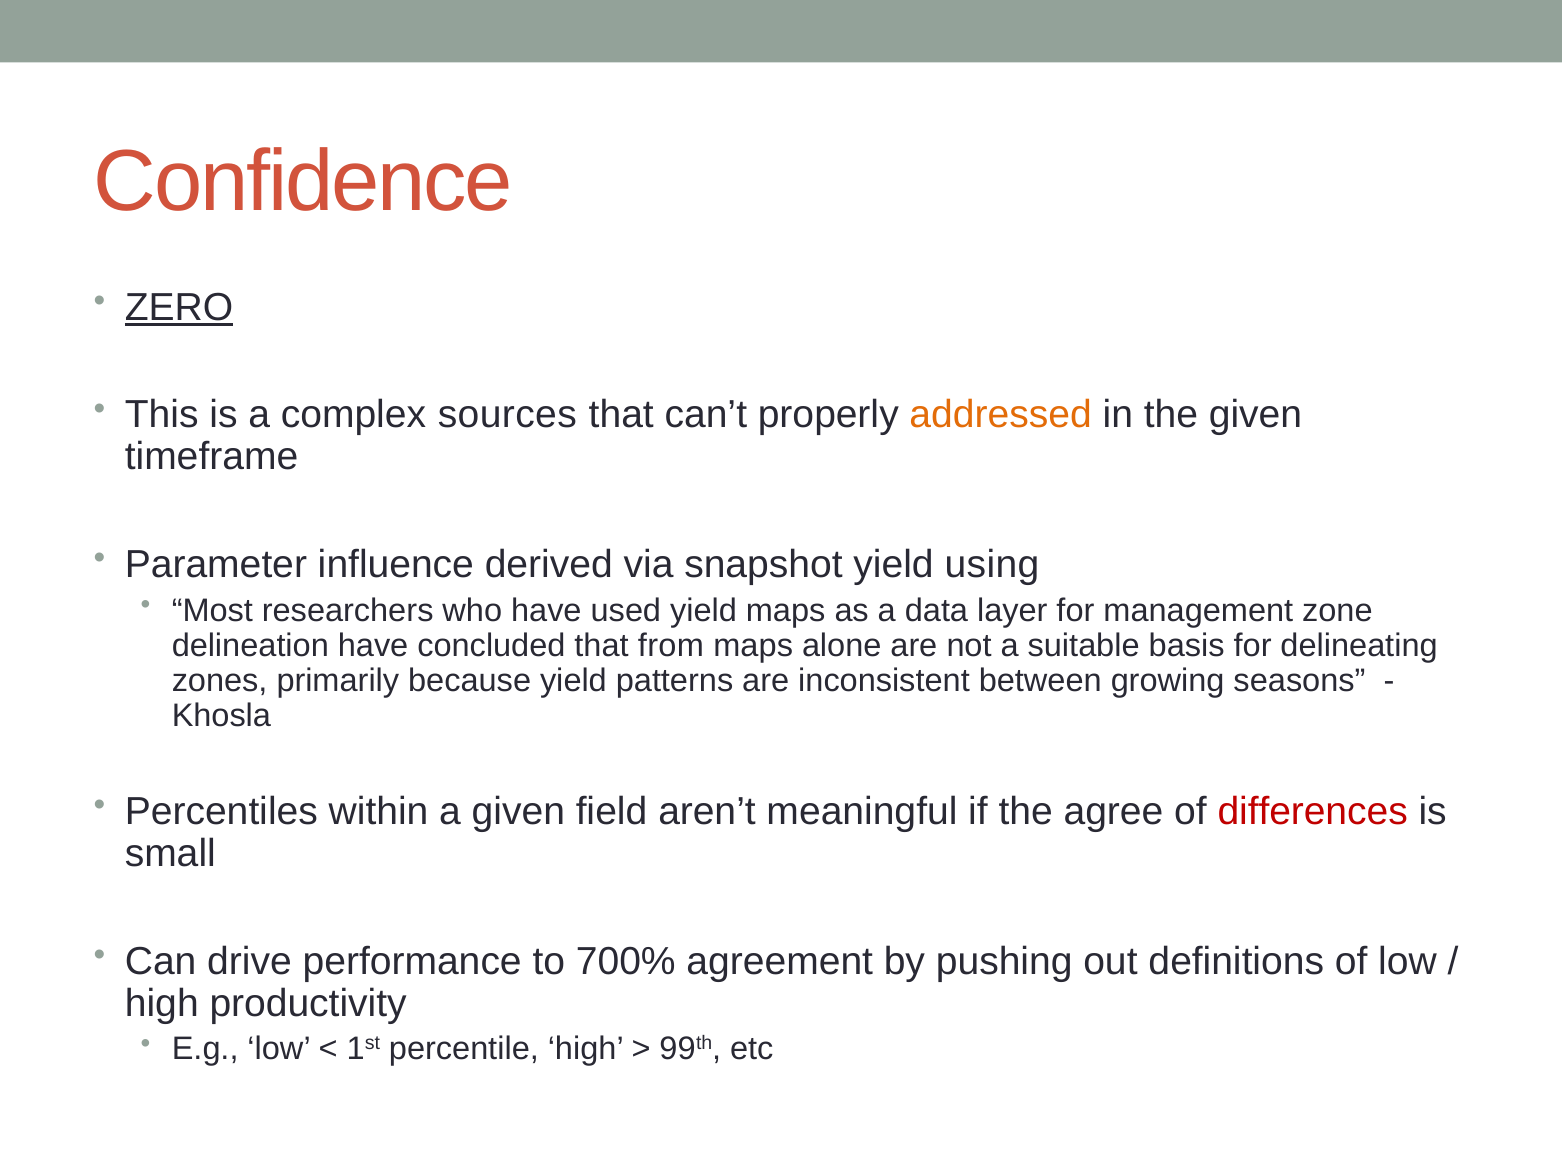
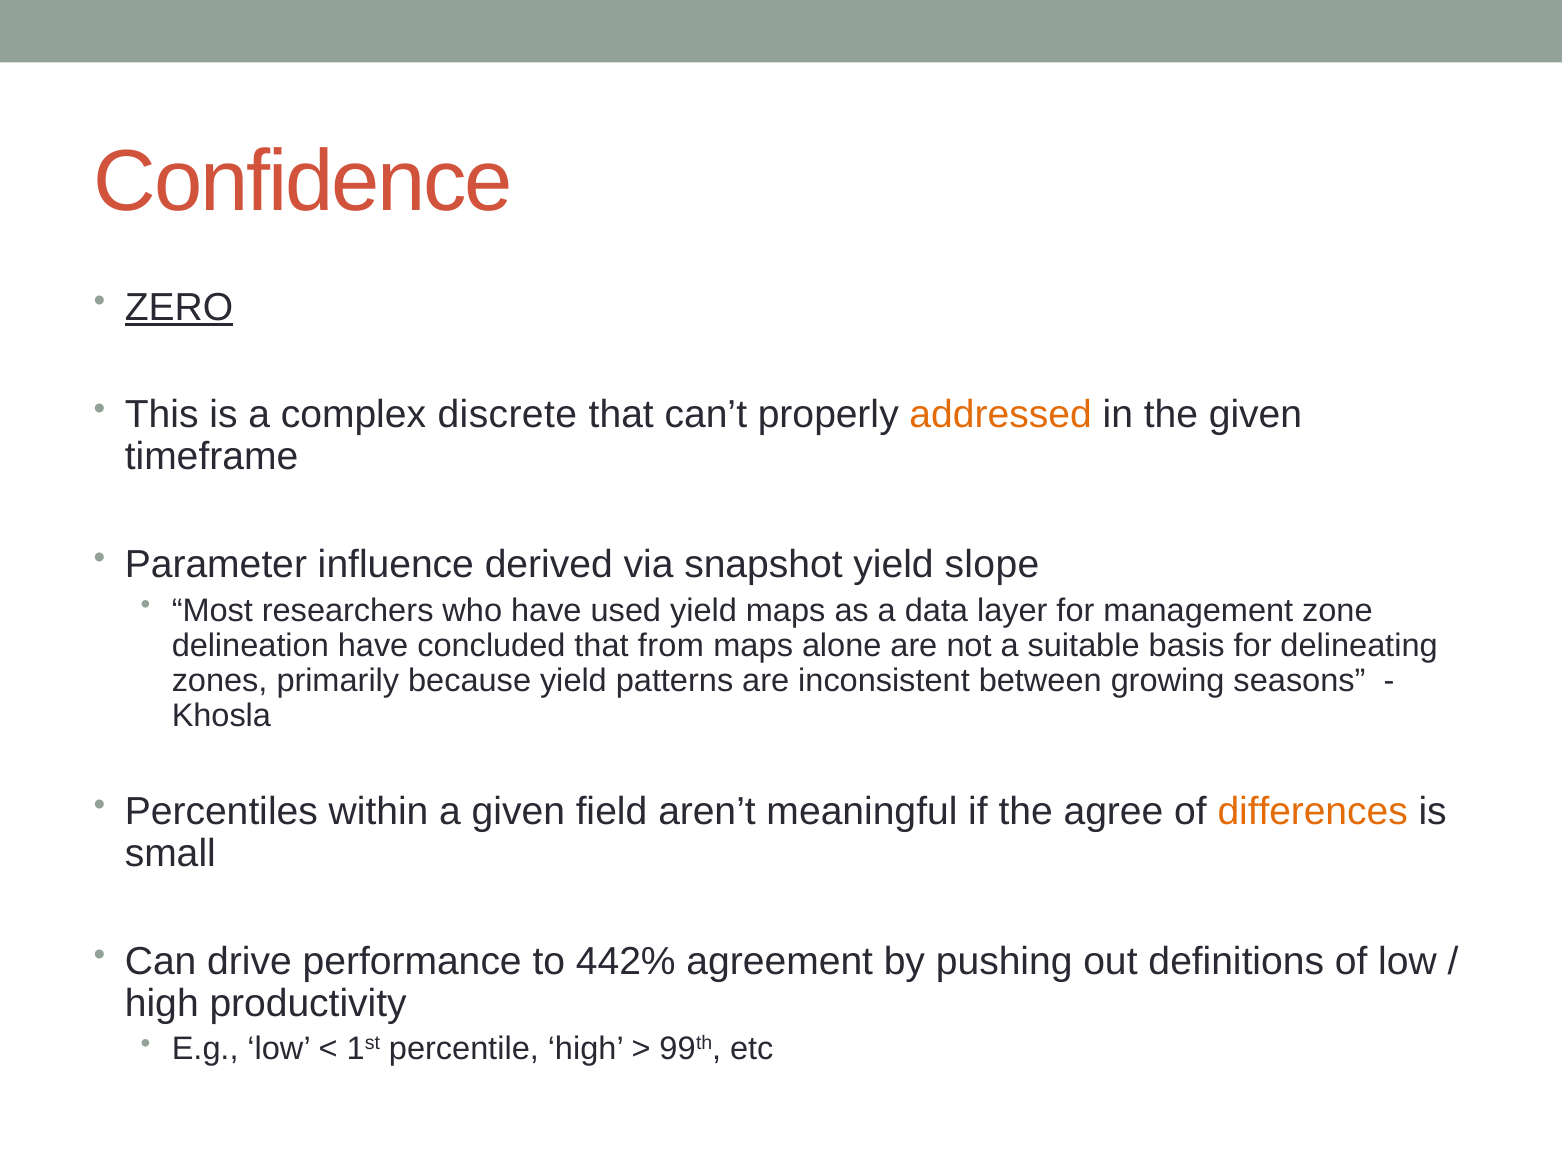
sources: sources -> discrete (507, 415)
using: using -> slope (992, 565)
differences colour: red -> orange (1313, 812)
700%: 700% -> 442% (626, 962)
